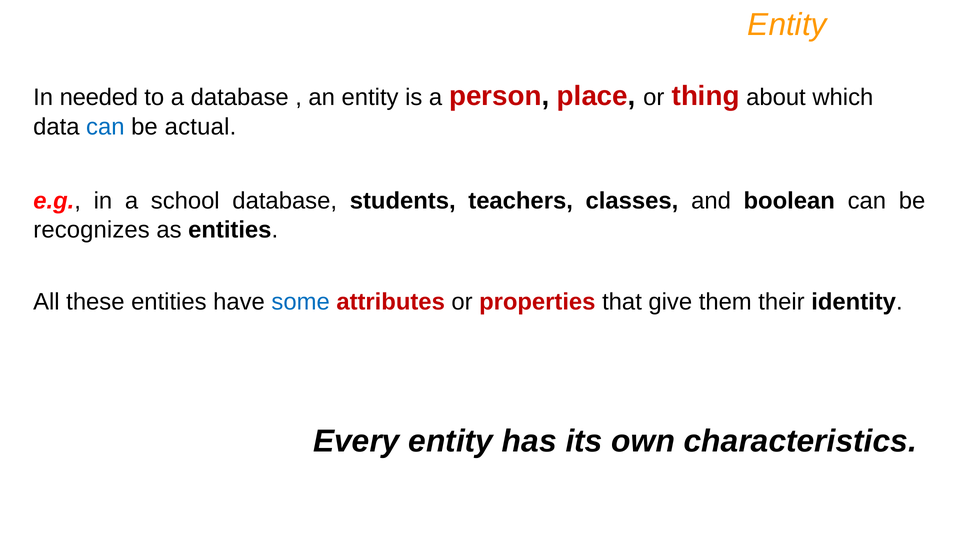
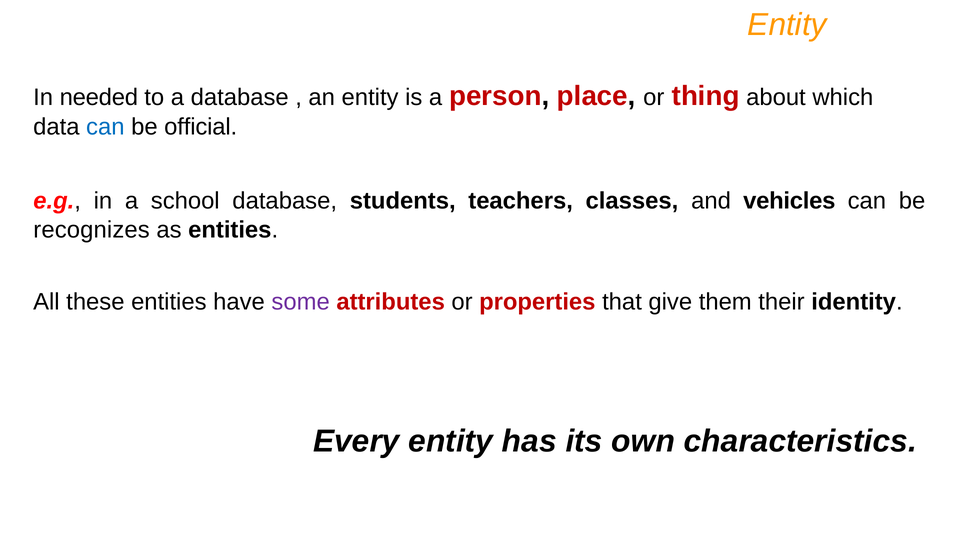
actual: actual -> official (201, 127)
boolean: boolean -> vehicles (789, 201)
some colour: blue -> purple (301, 302)
